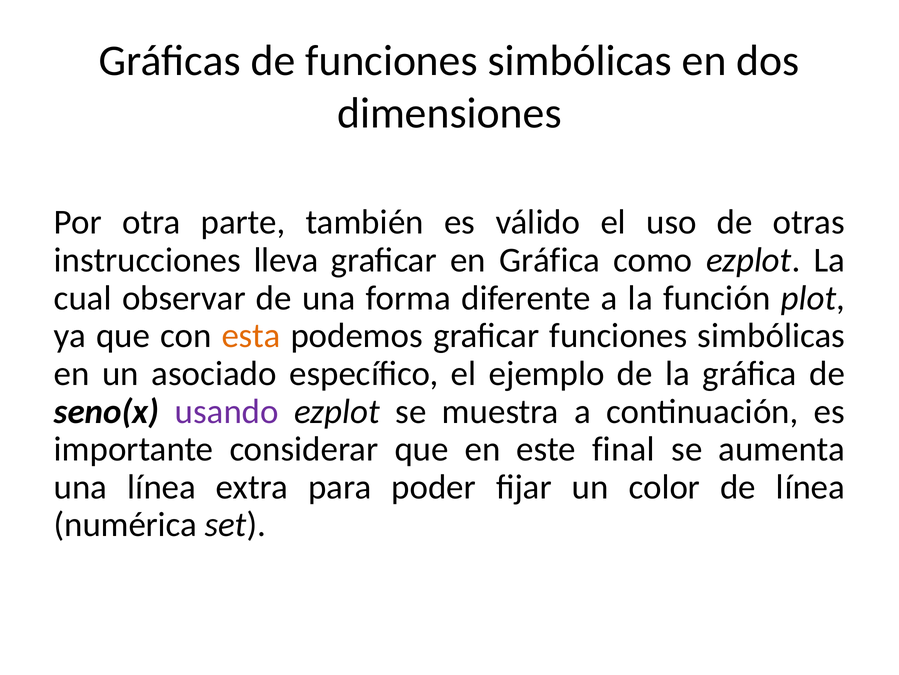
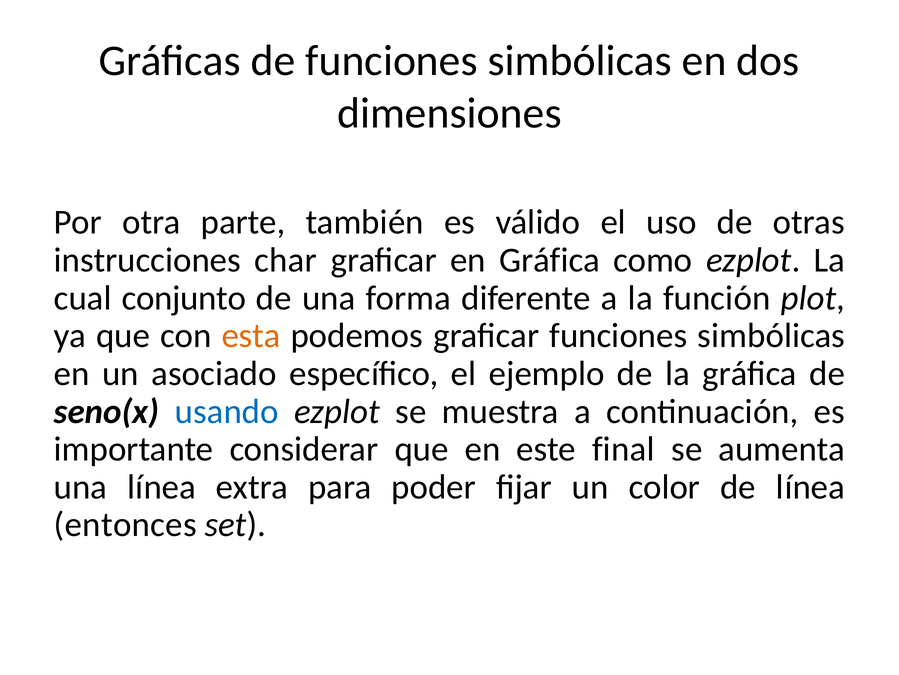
lleva: lleva -> char (286, 260)
observar: observar -> conjunto (184, 298)
usando colour: purple -> blue (227, 411)
numérica: numérica -> entonces (125, 524)
